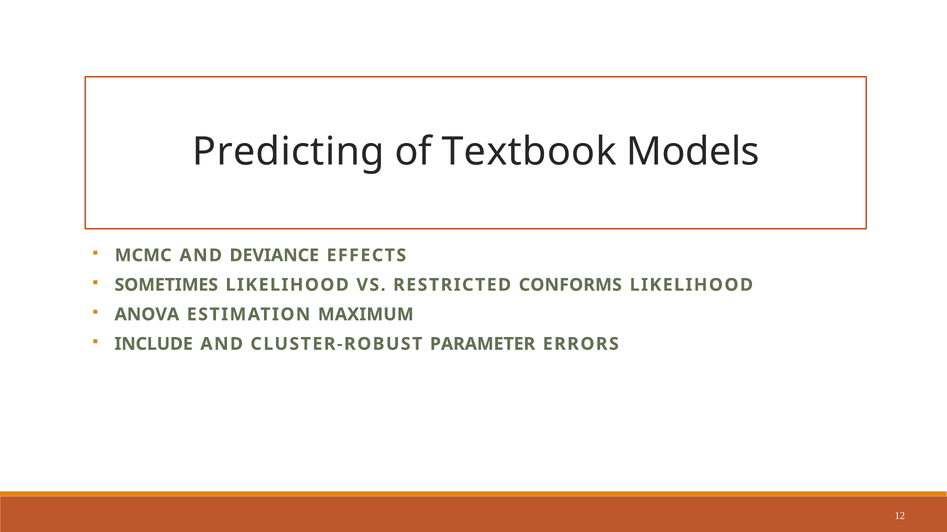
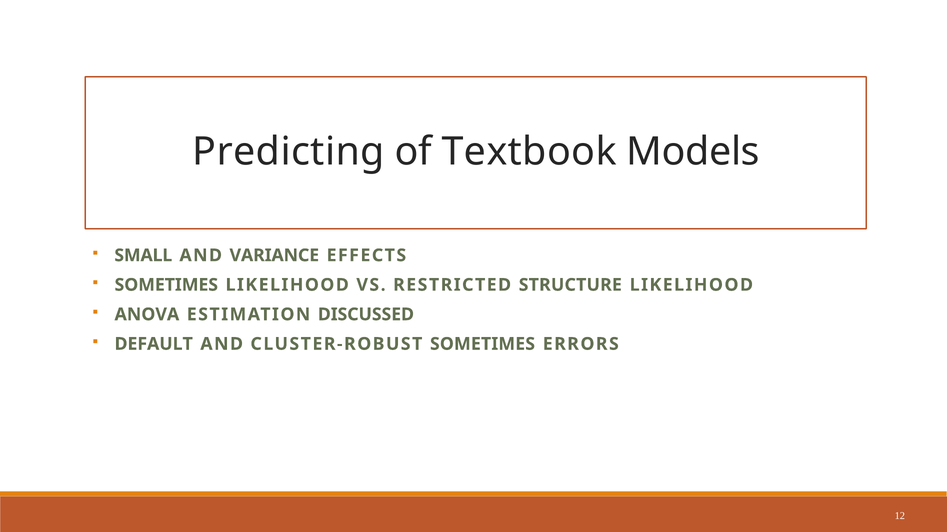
MCMC: MCMC -> SMALL (143, 256)
DEVIANCE: DEVIANCE -> VARIANCE (274, 256)
CONFORMS: CONFORMS -> STRUCTURE (570, 285)
MAXIMUM: MAXIMUM -> DISCUSSED (366, 315)
INCLUDE: INCLUDE -> DEFAULT (154, 344)
CLUSTER-ROBUST PARAMETER: PARAMETER -> SOMETIMES (483, 344)
